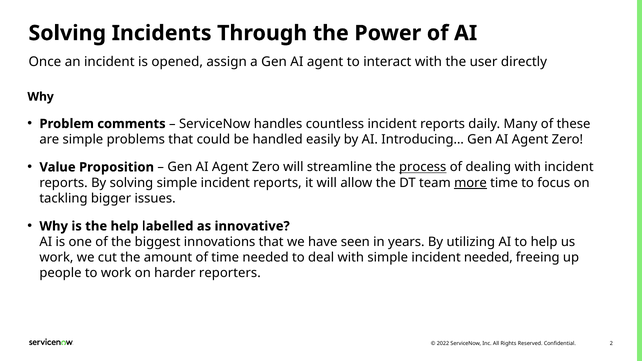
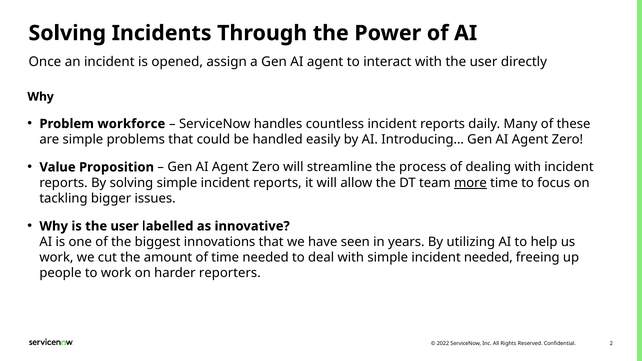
comments: comments -> workforce (131, 124)
process underline: present -> none (423, 167)
is the help: help -> user (125, 226)
